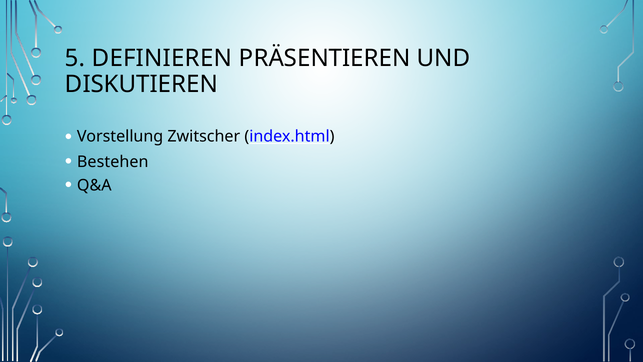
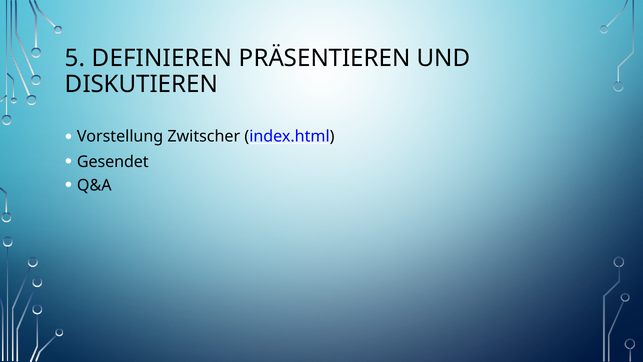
Bestehen: Bestehen -> Gesendet (113, 162)
